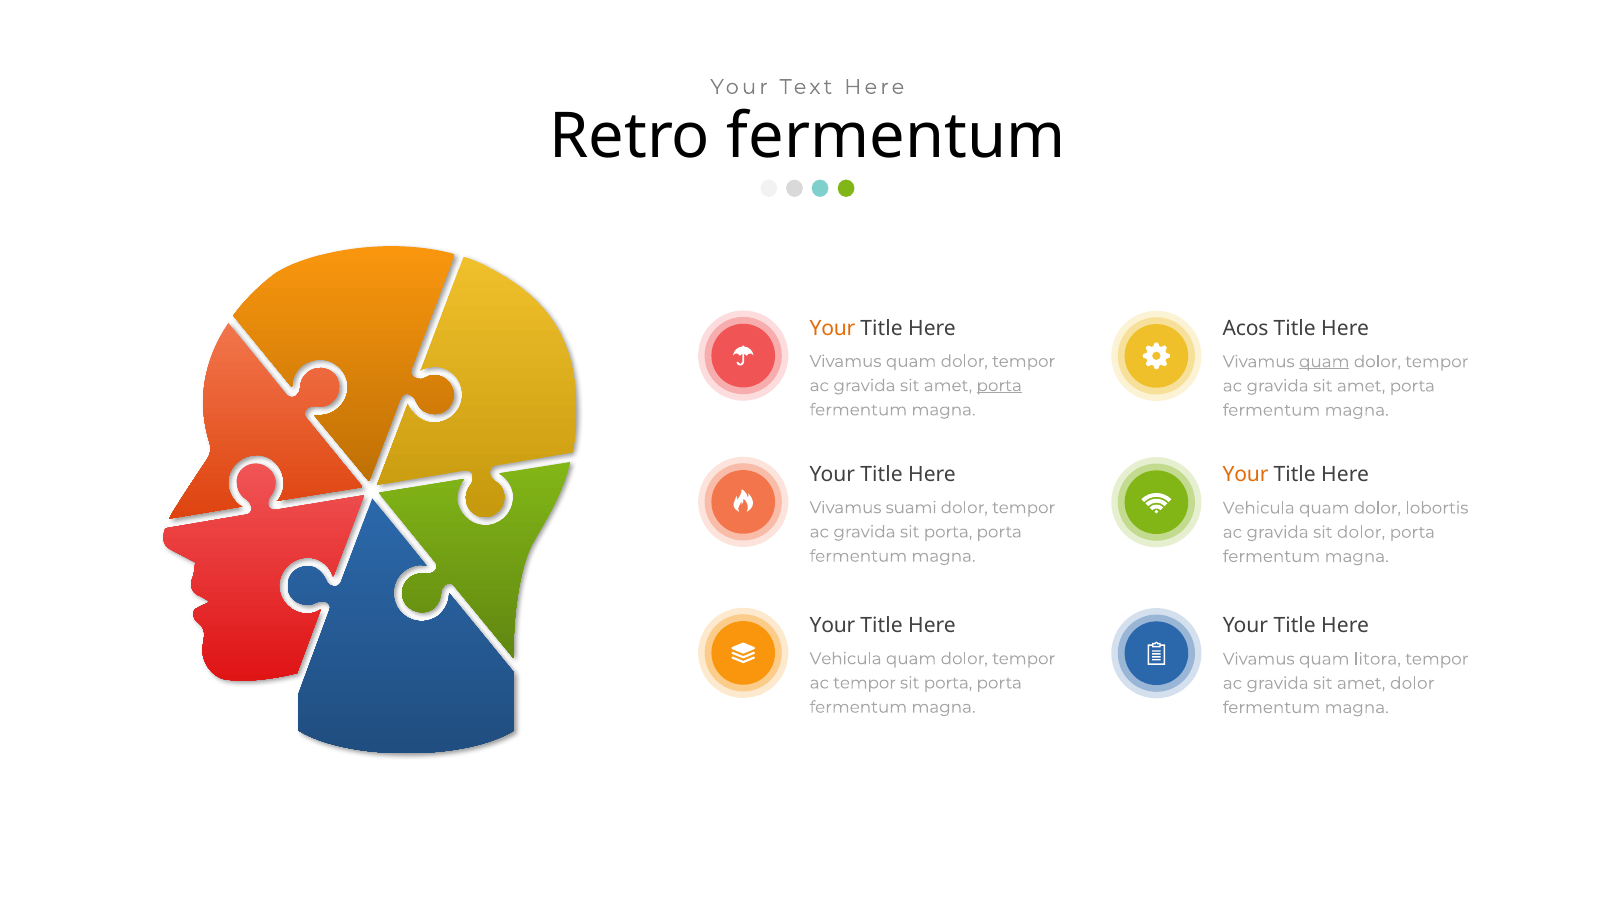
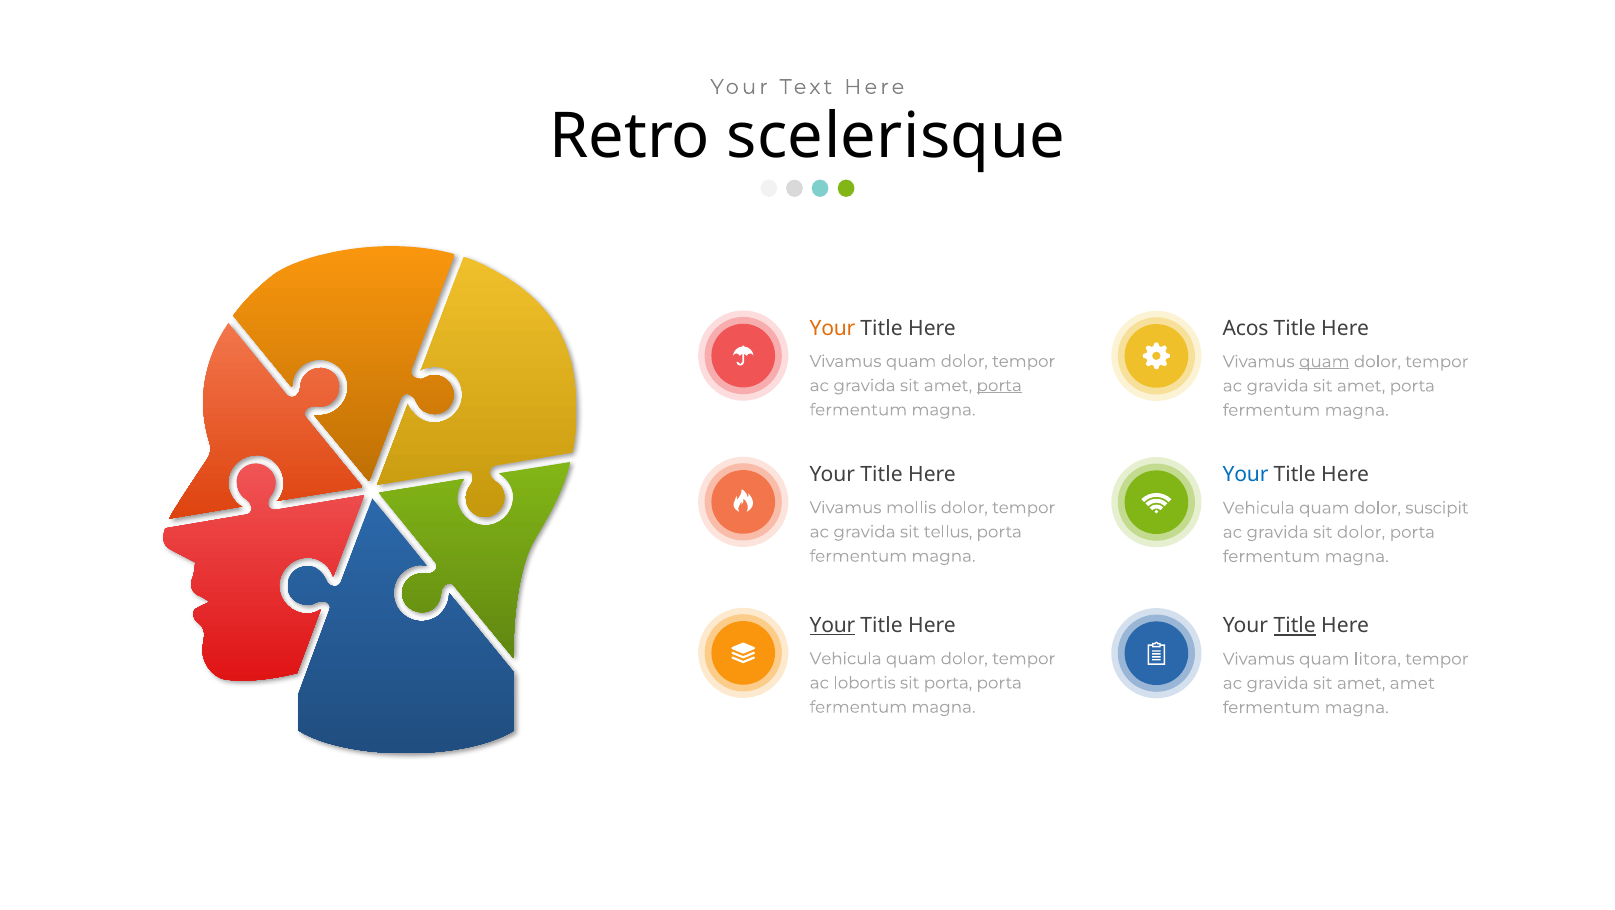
Retro fermentum: fermentum -> scelerisque (896, 137)
Your colour: orange -> blue (1246, 475)
suami: suami -> mollis (911, 508)
lobortis: lobortis -> suscipit (1437, 508)
gravida sit porta: porta -> tellus (948, 532)
Your underline: none -> present (832, 625)
Title underline: none -> present (1295, 626)
ac tempor: tempor -> lobortis (865, 683)
amet dolor: dolor -> amet (1412, 683)
